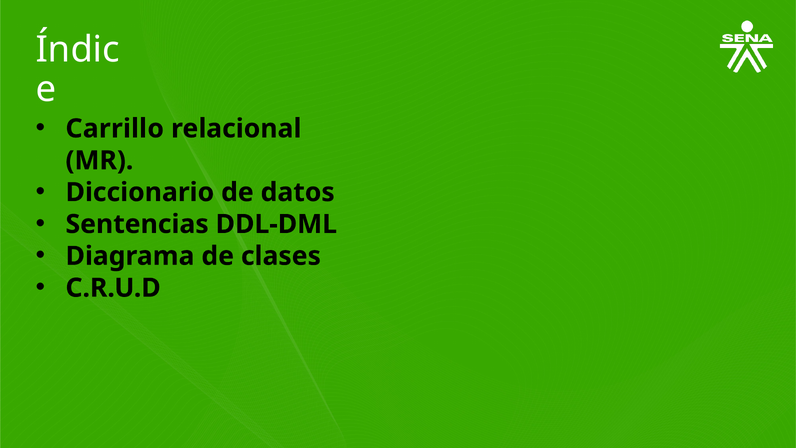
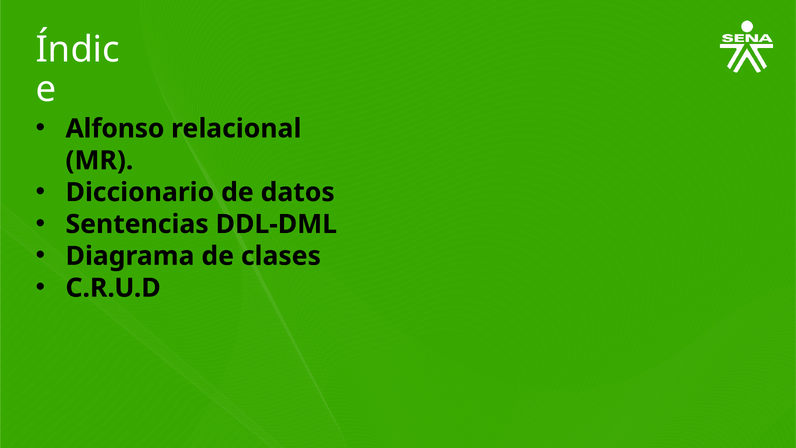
Carrillo: Carrillo -> Alfonso (115, 129)
